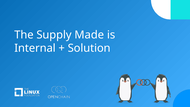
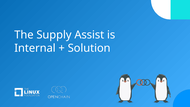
Made: Made -> Assist (89, 35)
